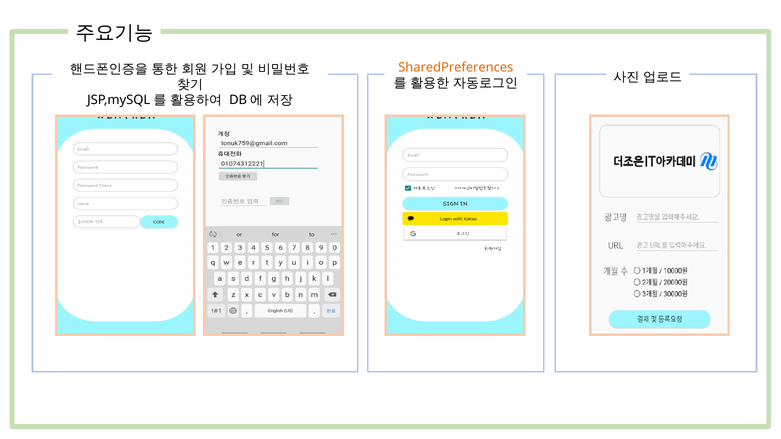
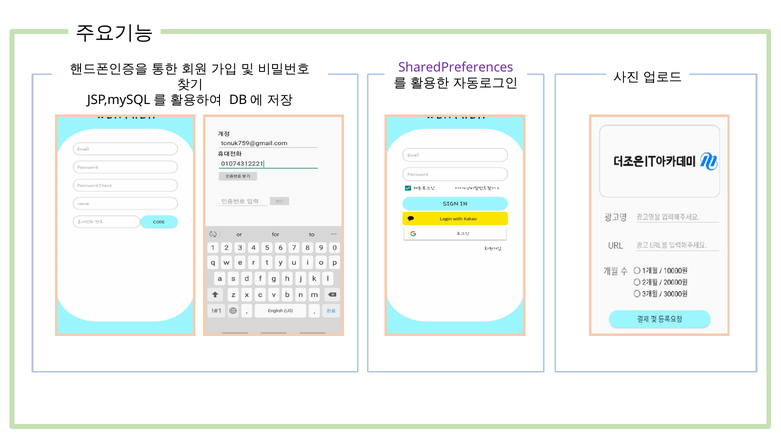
SharedPreferences colour: orange -> purple (456, 68)
